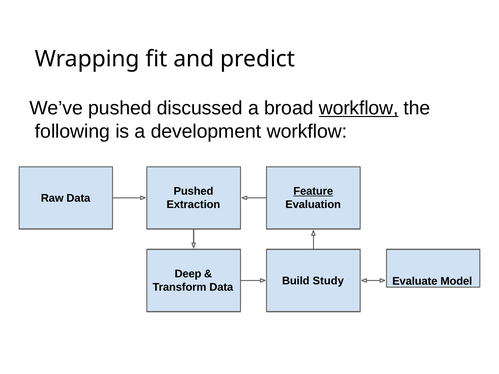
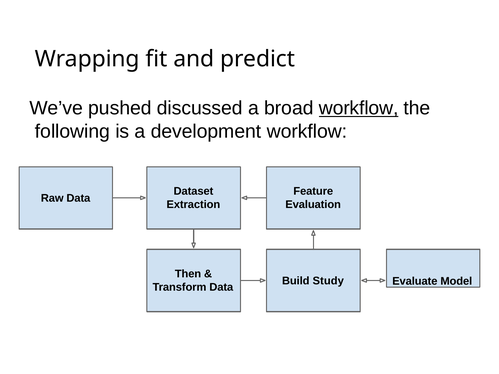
Pushed: Pushed -> Dataset (193, 191)
Feature underline: present -> none (313, 191)
Deep: Deep -> Then (188, 274)
